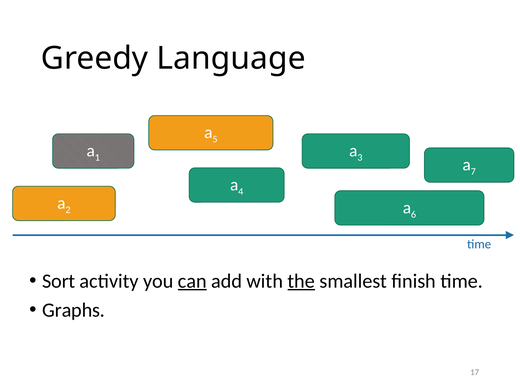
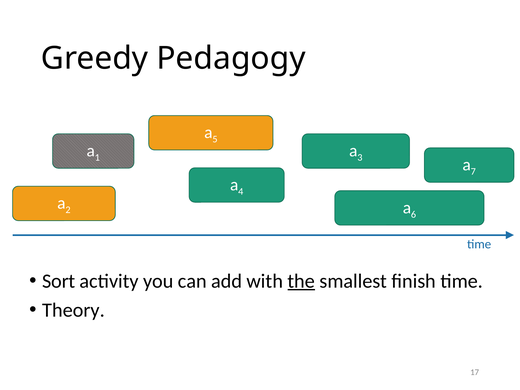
Language: Language -> Pedagogy (231, 58)
can underline: present -> none (192, 281)
Graphs: Graphs -> Theory (74, 310)
